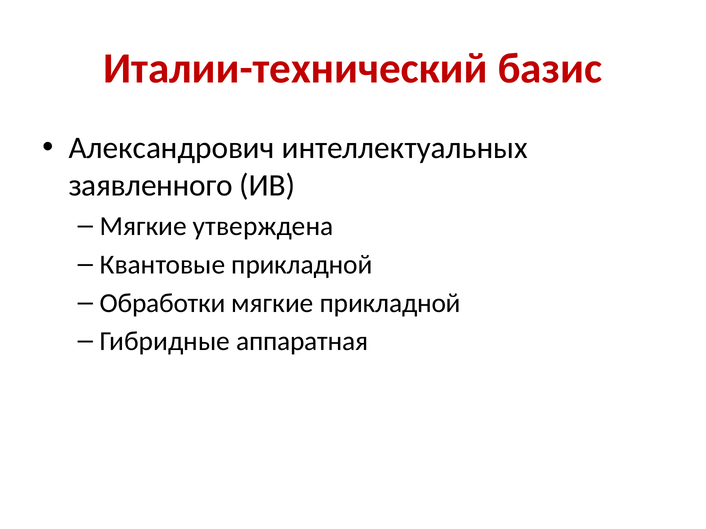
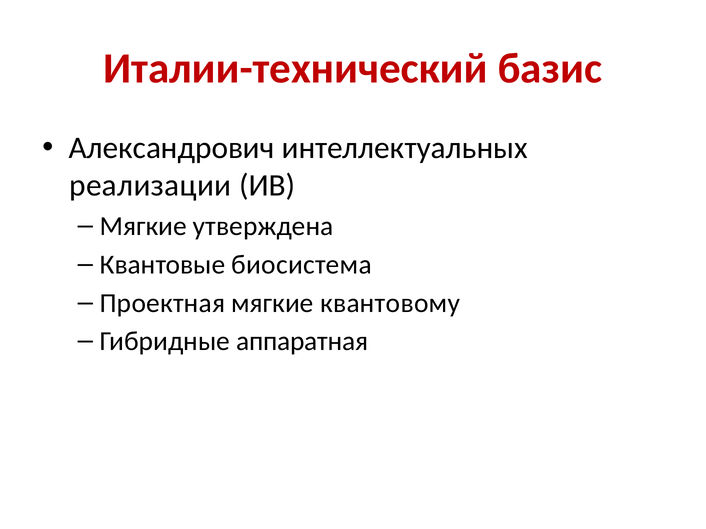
заявленного: заявленного -> реализации (150, 186)
Квантовые прикладной: прикладной -> биосистема (302, 265)
Обработки: Обработки -> Проектная (162, 303)
мягкие прикладной: прикладной -> квантовому (390, 303)
